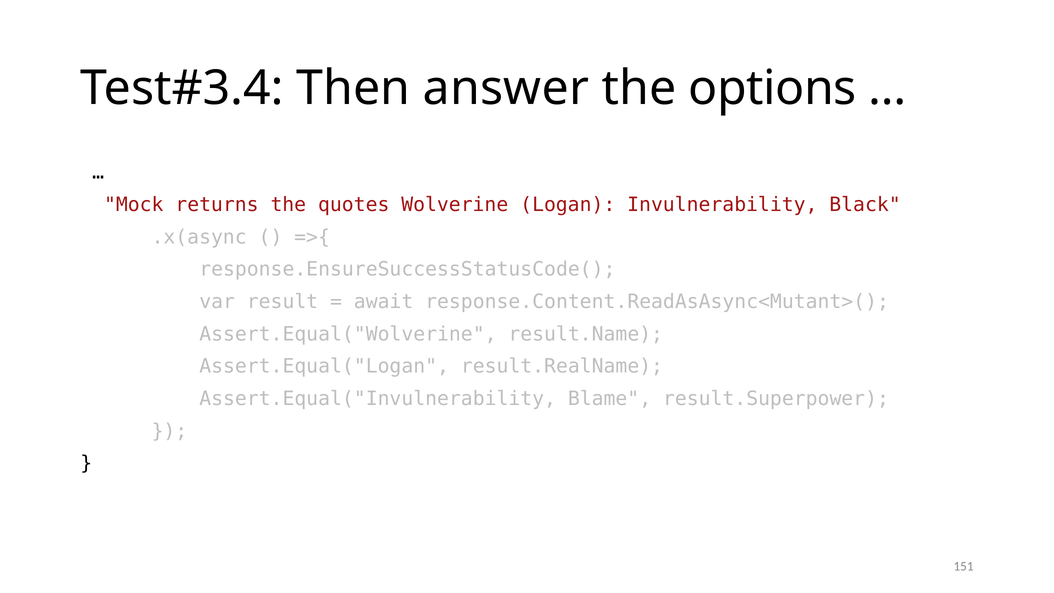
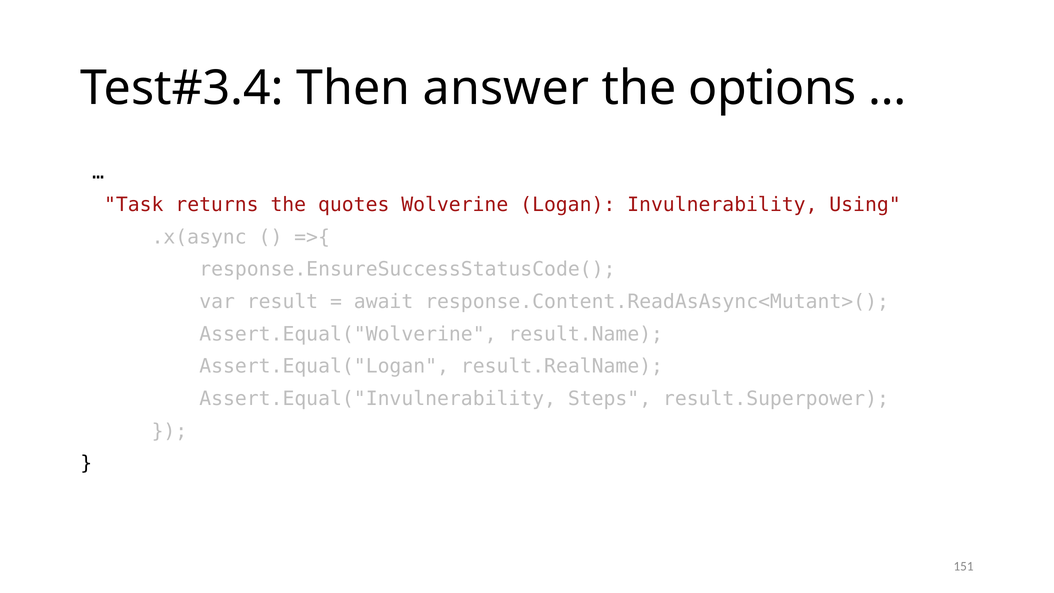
Mock: Mock -> Task (134, 205)
Black: Black -> Using (865, 205)
Blame: Blame -> Steps (610, 399)
